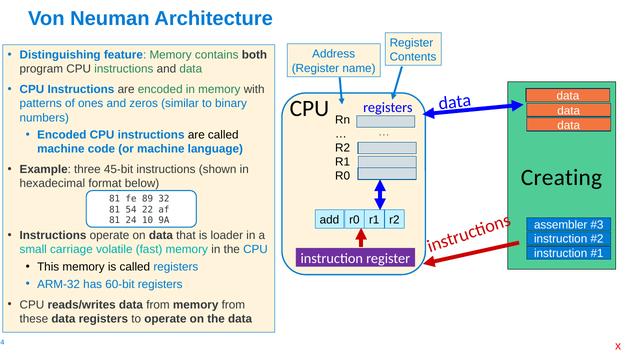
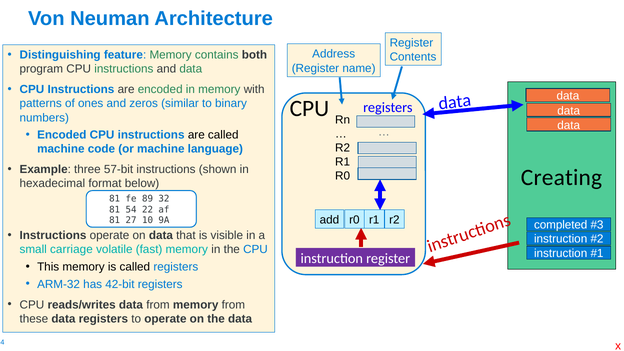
45-bit: 45-bit -> 57-bit (119, 170)
24: 24 -> 27 (131, 220)
assembler: assembler -> completed (561, 225)
loader: loader -> visible (227, 236)
60-bit: 60-bit -> 42-bit (120, 284)
